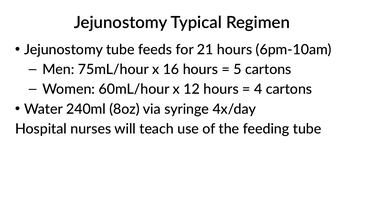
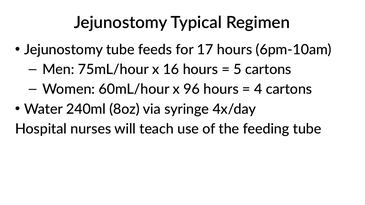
21: 21 -> 17 (205, 50)
12: 12 -> 96 (192, 89)
